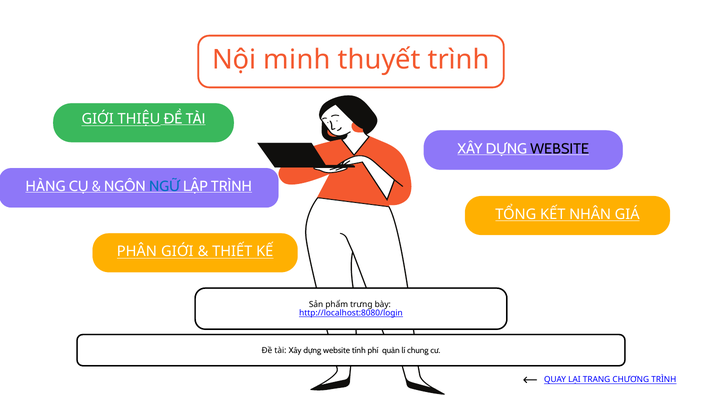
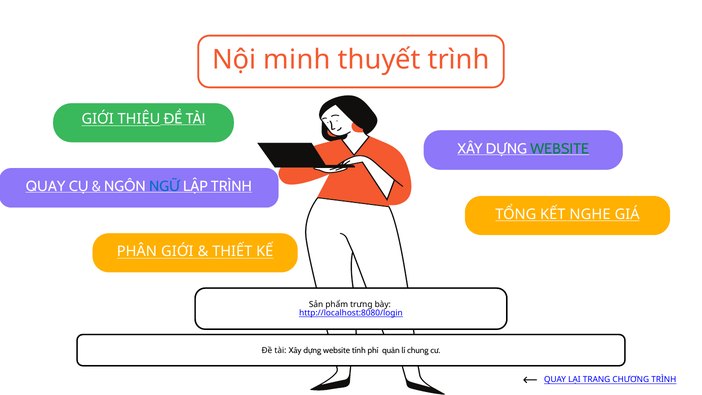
WEBSITE colour: black -> green (560, 149)
HÀNG: HÀNG -> QUAY (46, 186)
NHÂN: NHÂN -> NGHE (590, 214)
